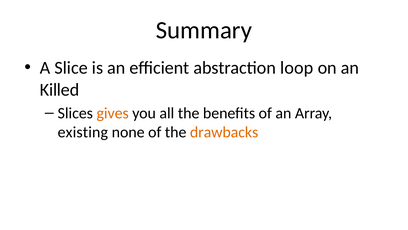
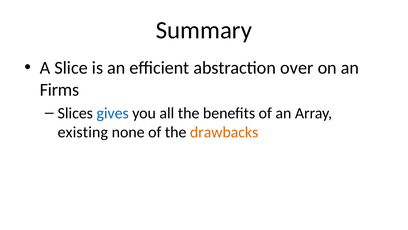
loop: loop -> over (297, 68)
Killed: Killed -> Firms (60, 90)
gives colour: orange -> blue (113, 113)
